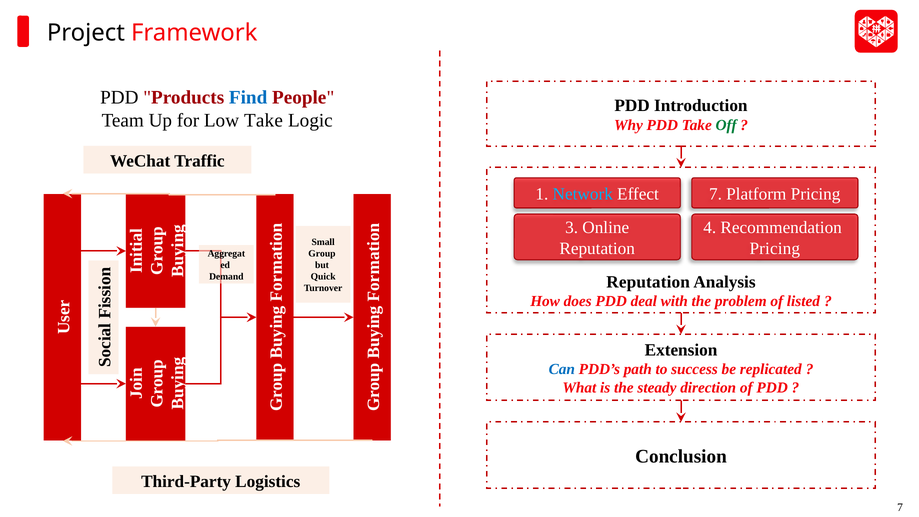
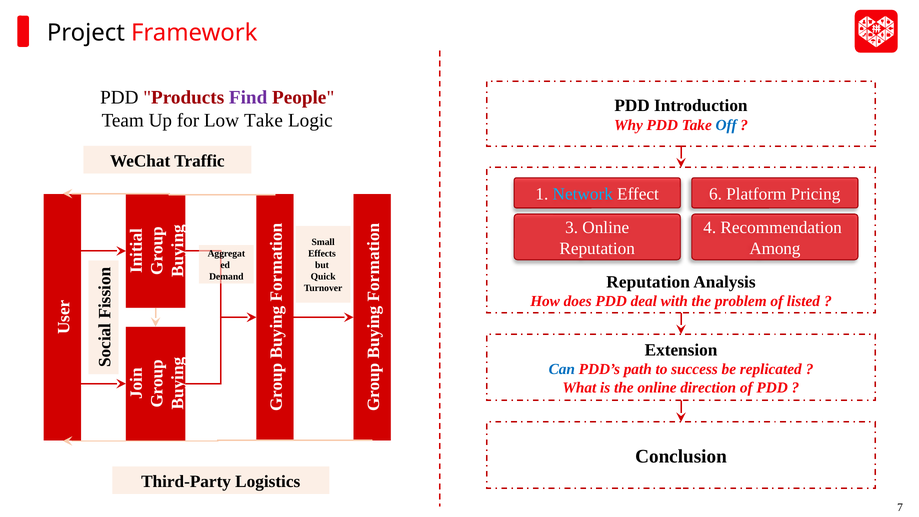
Find colour: blue -> purple (248, 97)
Off colour: green -> blue (726, 125)
Effect 7: 7 -> 6 (716, 194)
Pricing: Pricing -> Among (775, 248)
Group: Group -> Effects (322, 253)
the steady: steady -> online (657, 388)
